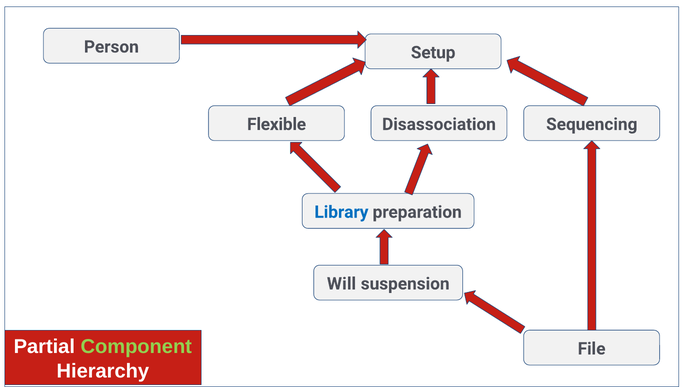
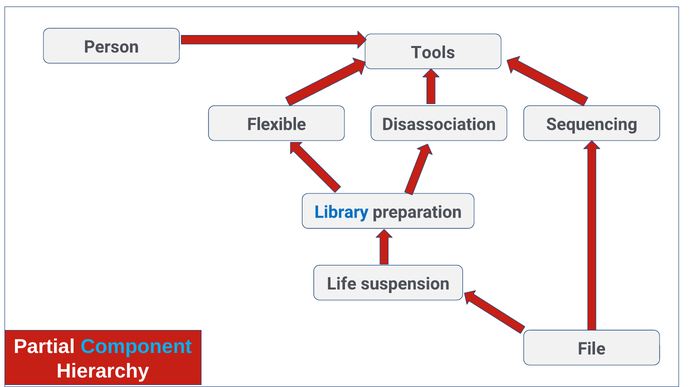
Setup: Setup -> Tools (433, 53)
Will: Will -> Life (342, 284)
Component colour: light green -> light blue (136, 347)
